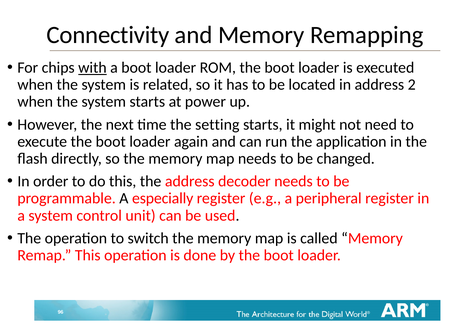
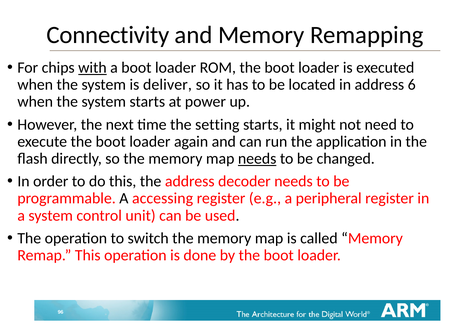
related: related -> deliver (167, 85)
2: 2 -> 6 (412, 85)
needs underline: none -> present (257, 158)
especially: especially -> accessing (163, 198)
